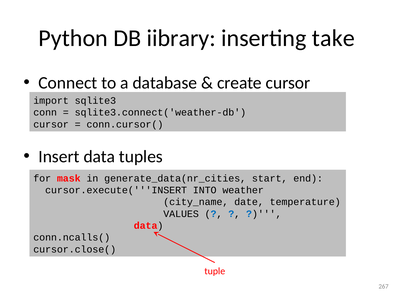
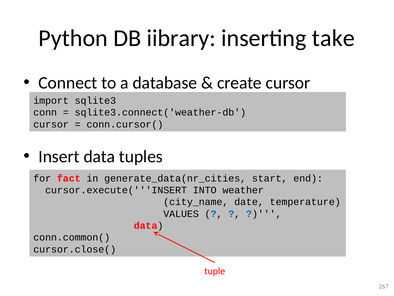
mask: mask -> fact (69, 178)
conn.ncalls(: conn.ncalls( -> conn.common( (72, 237)
